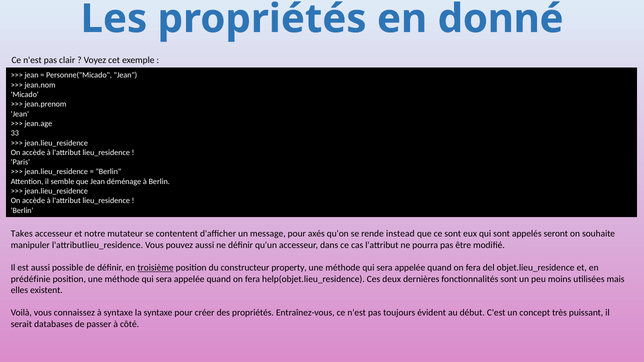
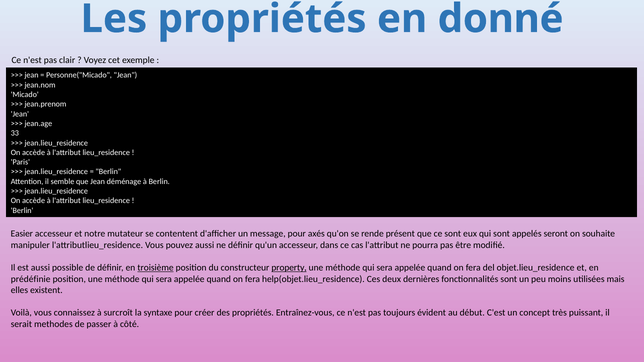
Takes: Takes -> Easier (22, 234)
instead: instead -> présent (400, 234)
property underline: none -> present (289, 268)
à syntaxe: syntaxe -> surcroît (118, 313)
databases: databases -> methodes (53, 324)
